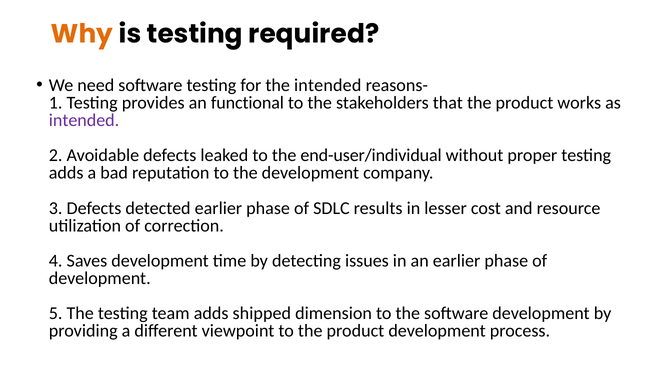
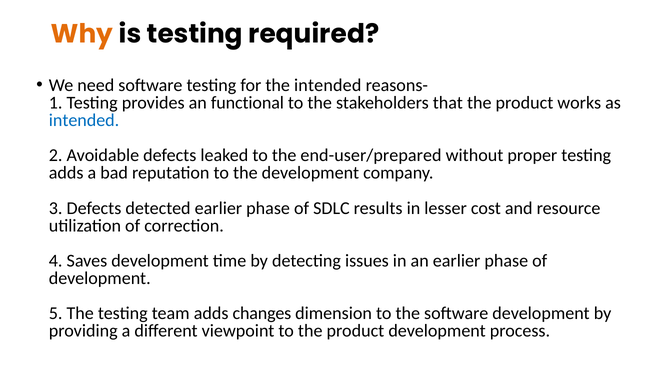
intended colour: purple -> blue (84, 120)
end-user/individual: end-user/individual -> end-user/prepared (371, 156)
shipped: shipped -> changes (262, 313)
